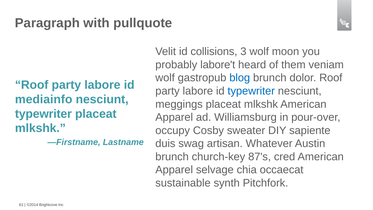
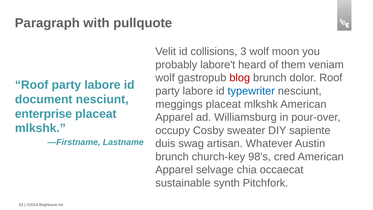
blog colour: blue -> red (240, 78)
mediainfo: mediainfo -> document (44, 99)
typewriter: typewriter -> enterprise (43, 114)
87's: 87's -> 98's (260, 157)
